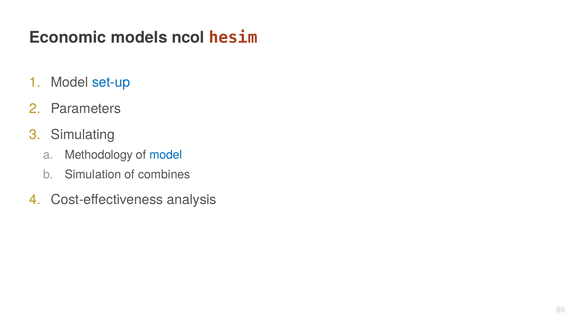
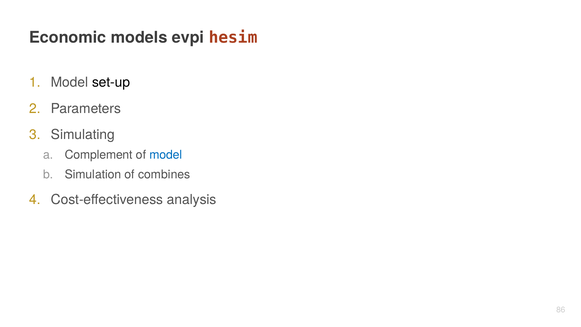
ncol: ncol -> evpi (188, 37)
set-up colour: blue -> black (111, 82)
Methodology: Methodology -> Complement (99, 155)
